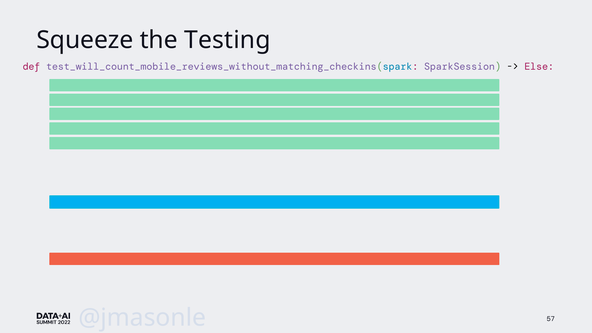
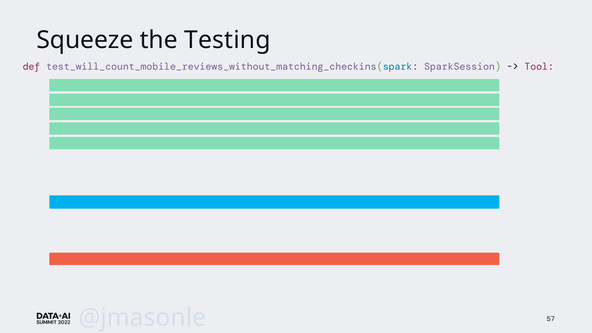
Else: Else -> Tool (539, 67)
